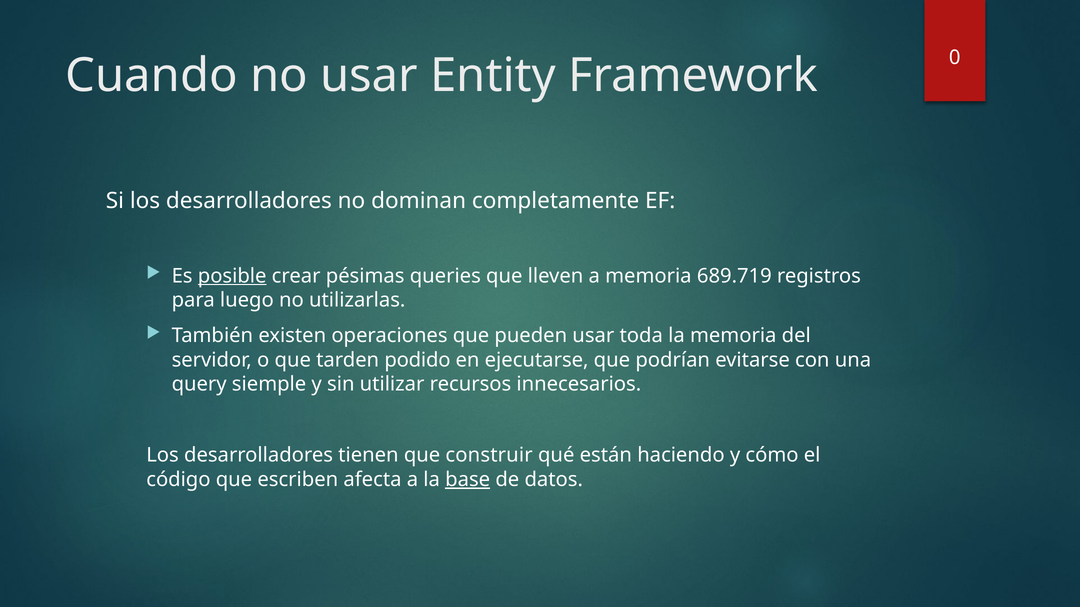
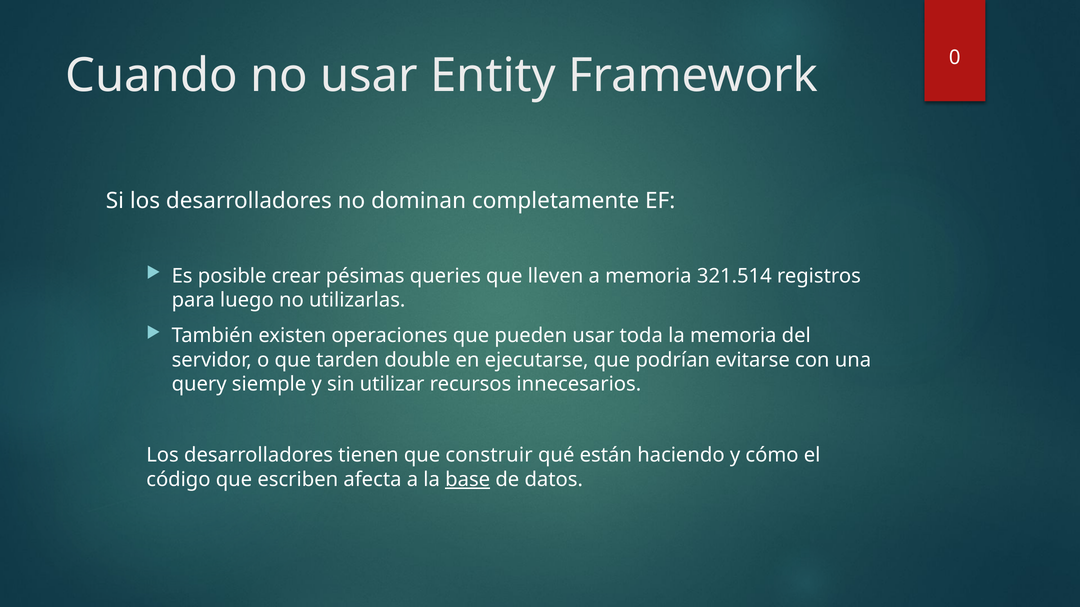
posible underline: present -> none (232, 276)
689.719: 689.719 -> 321.514 (734, 276)
podido: podido -> double (417, 360)
